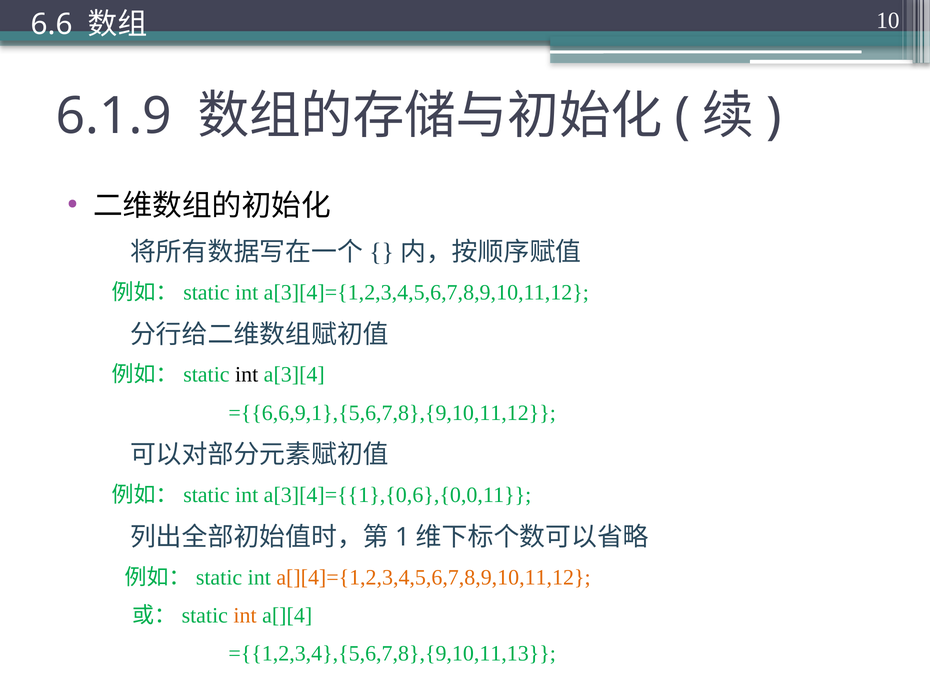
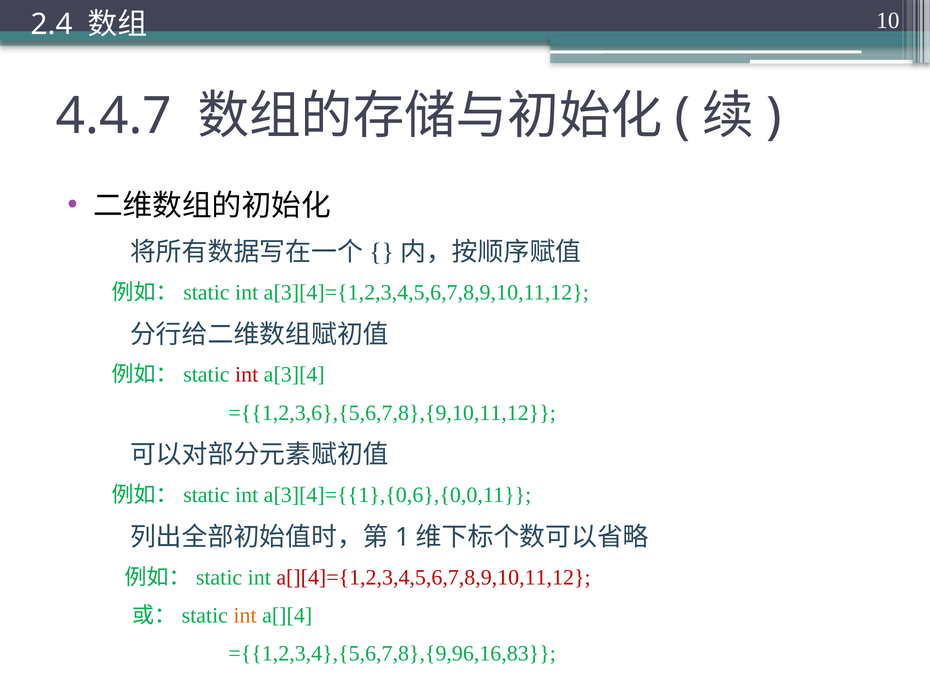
6.6: 6.6 -> 2.4 (52, 24)
6.1.9: 6.1.9 -> 4.4.7 (114, 116)
int colour: black -> red (247, 375)
={{6,6,9,1},{5,6,7,8},{9,10,11,12: ={{6,6,9,1},{5,6,7,8},{9,10,11,12 -> ={{1,2,3,6},{5,6,7,8},{9,10,11,12 (392, 413)
a[][4]={1,2,3,4,5,6,7,8,9,10,11,12 colour: orange -> red (433, 578)
={{1,2,3,4},{5,6,7,8},{9,10,11,13: ={{1,2,3,4},{5,6,7,8},{9,10,11,13 -> ={{1,2,3,4},{5,6,7,8},{9,96,16,83 (392, 654)
